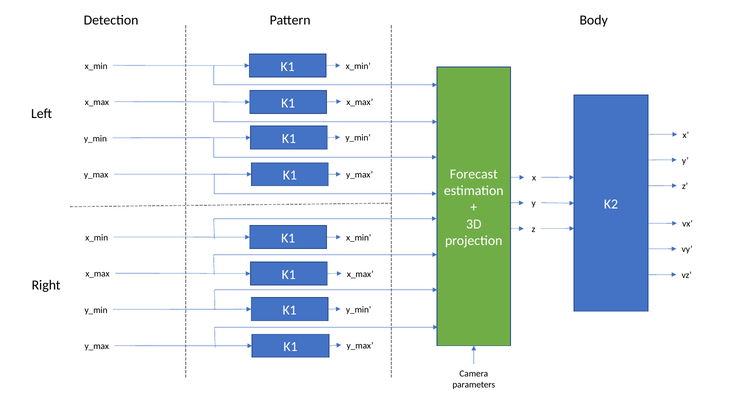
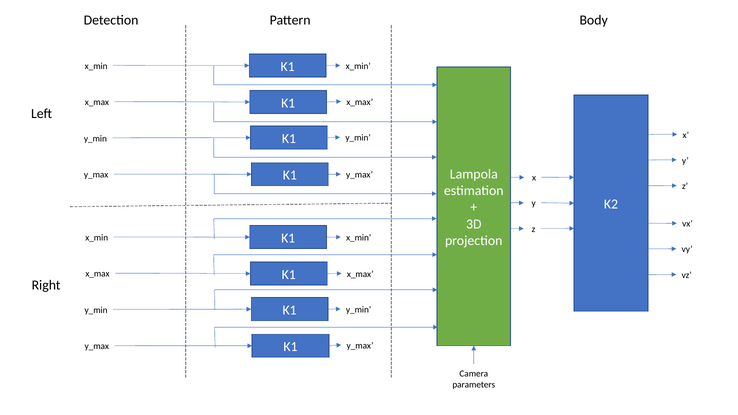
Forecast: Forecast -> Lampola (474, 174)
